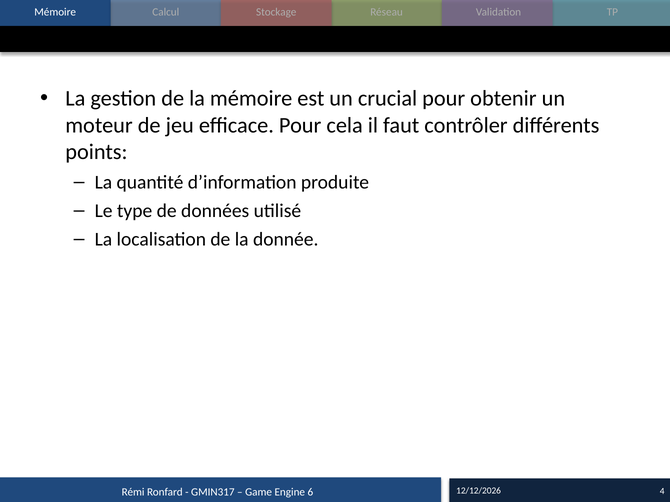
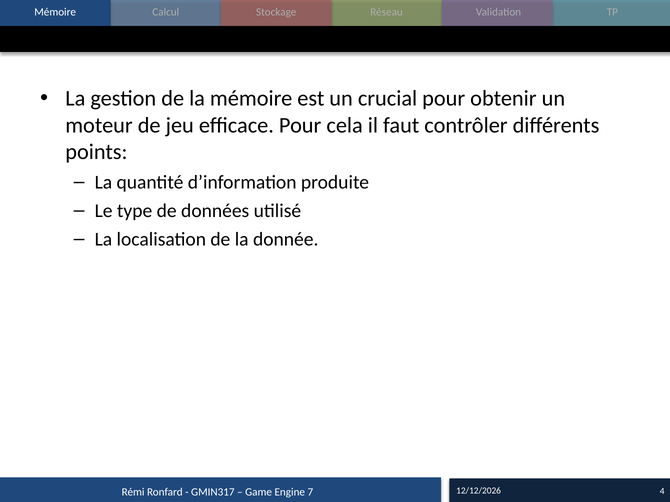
6: 6 -> 7 (310, 492)
